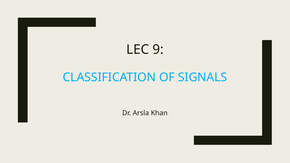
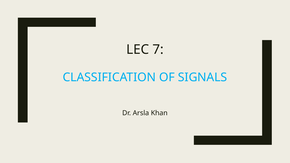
9: 9 -> 7 (158, 50)
